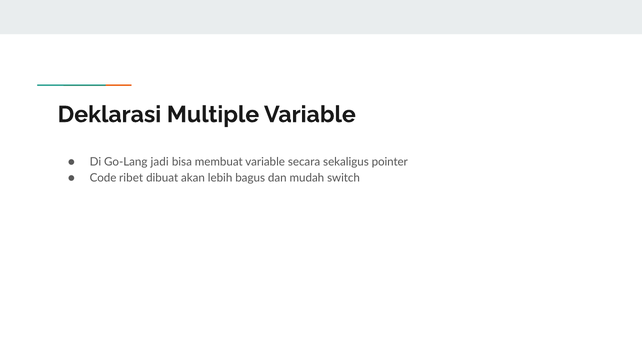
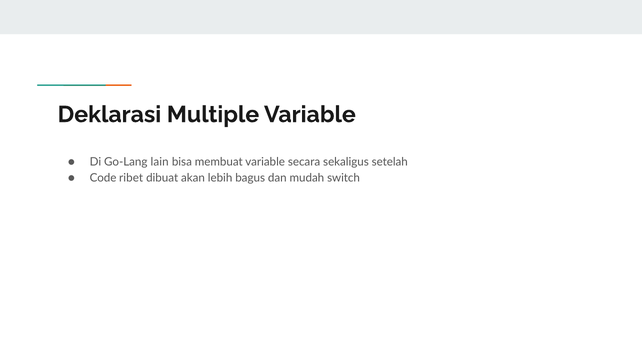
jadi: jadi -> lain (160, 162)
pointer: pointer -> setelah (390, 162)
